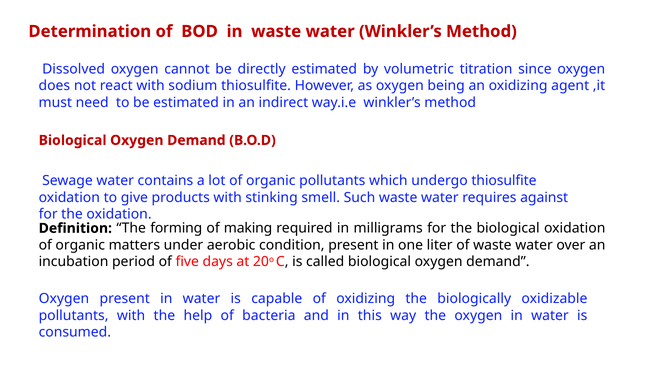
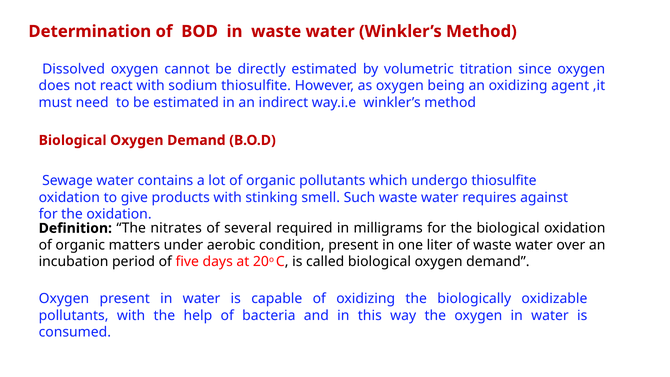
forming: forming -> nitrates (176, 228)
making: making -> several (248, 228)
